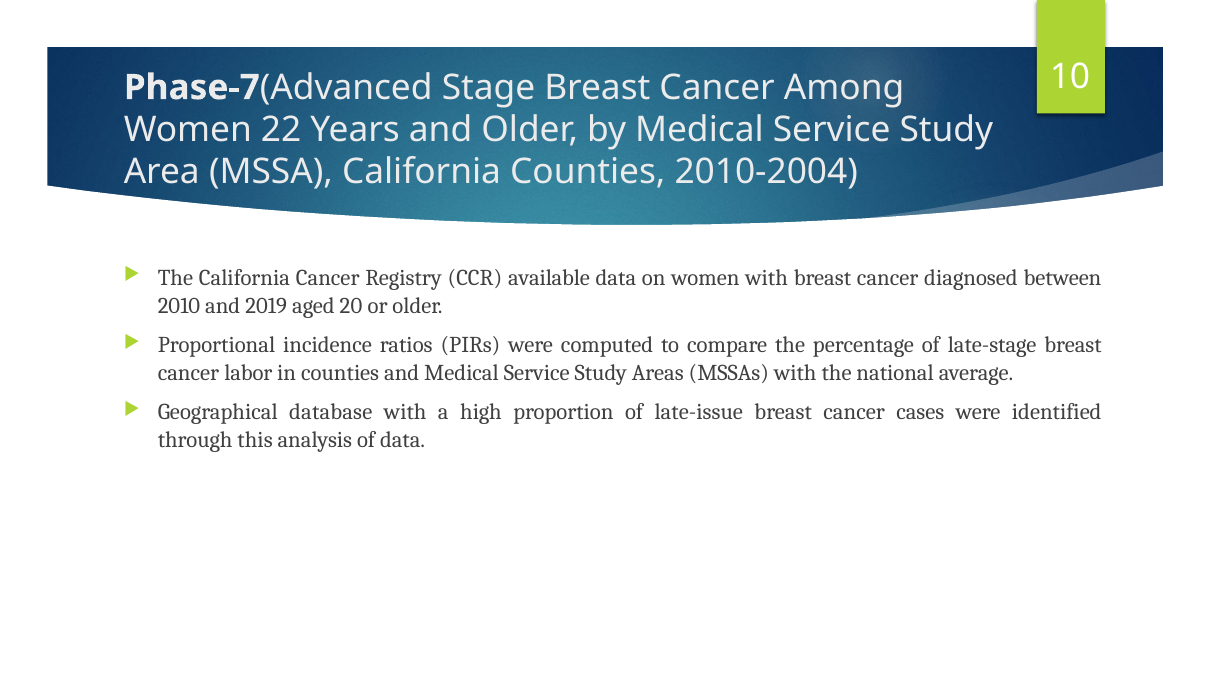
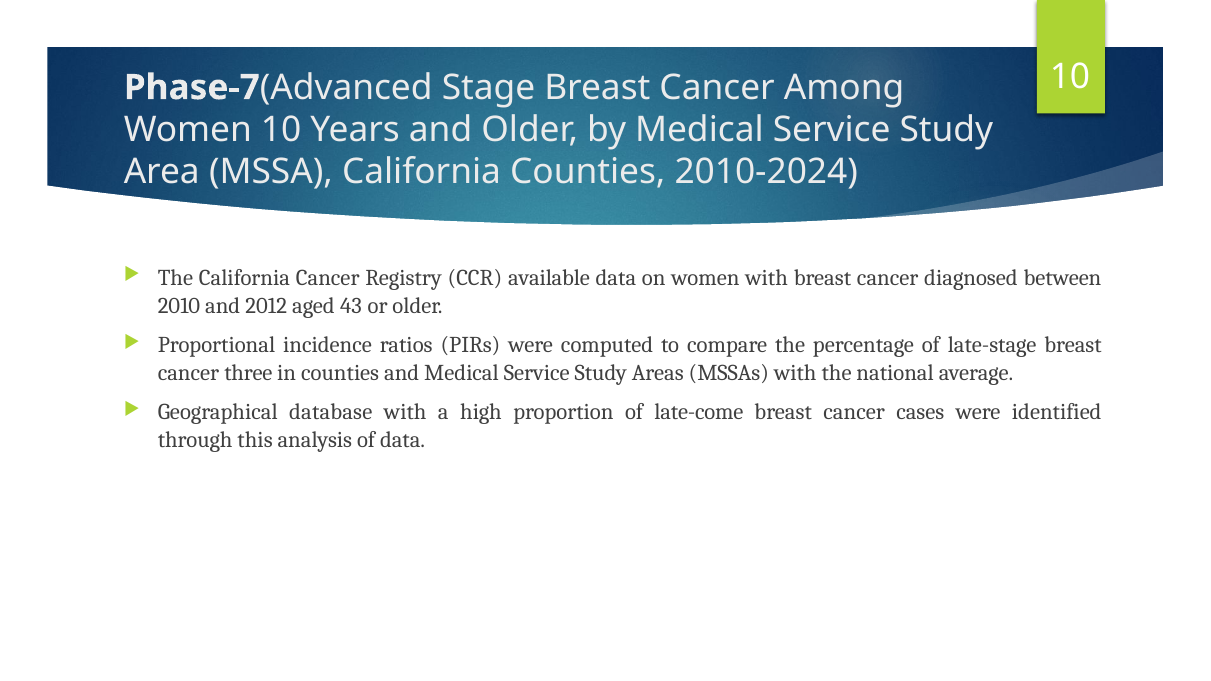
Women 22: 22 -> 10 (281, 130)
2010-2004: 2010-2004 -> 2010-2024 (766, 172)
2019: 2019 -> 2012 (266, 306)
20: 20 -> 43 (351, 306)
labor: labor -> three (248, 373)
late-issue: late-issue -> late-come (699, 413)
